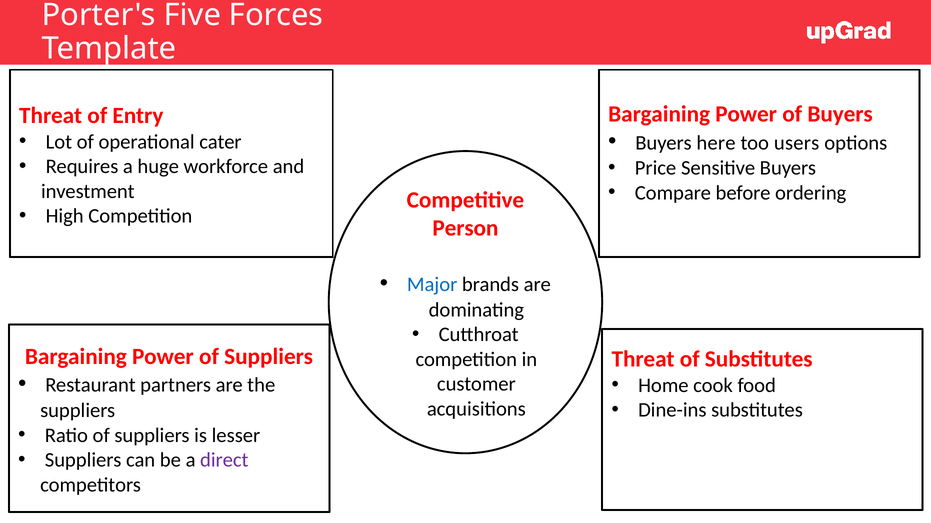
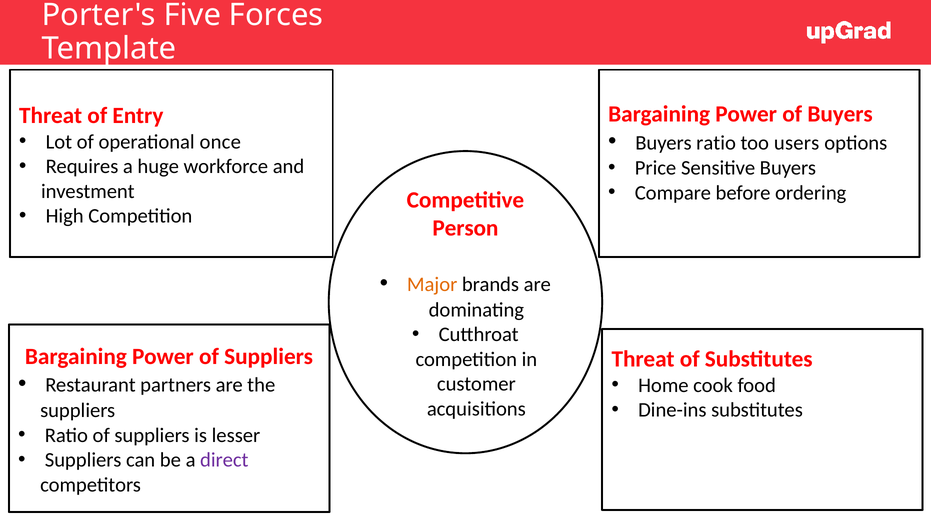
Buyers here: here -> ratio (716, 143)
cater: cater -> once (220, 142)
Major colour: blue -> orange (432, 285)
